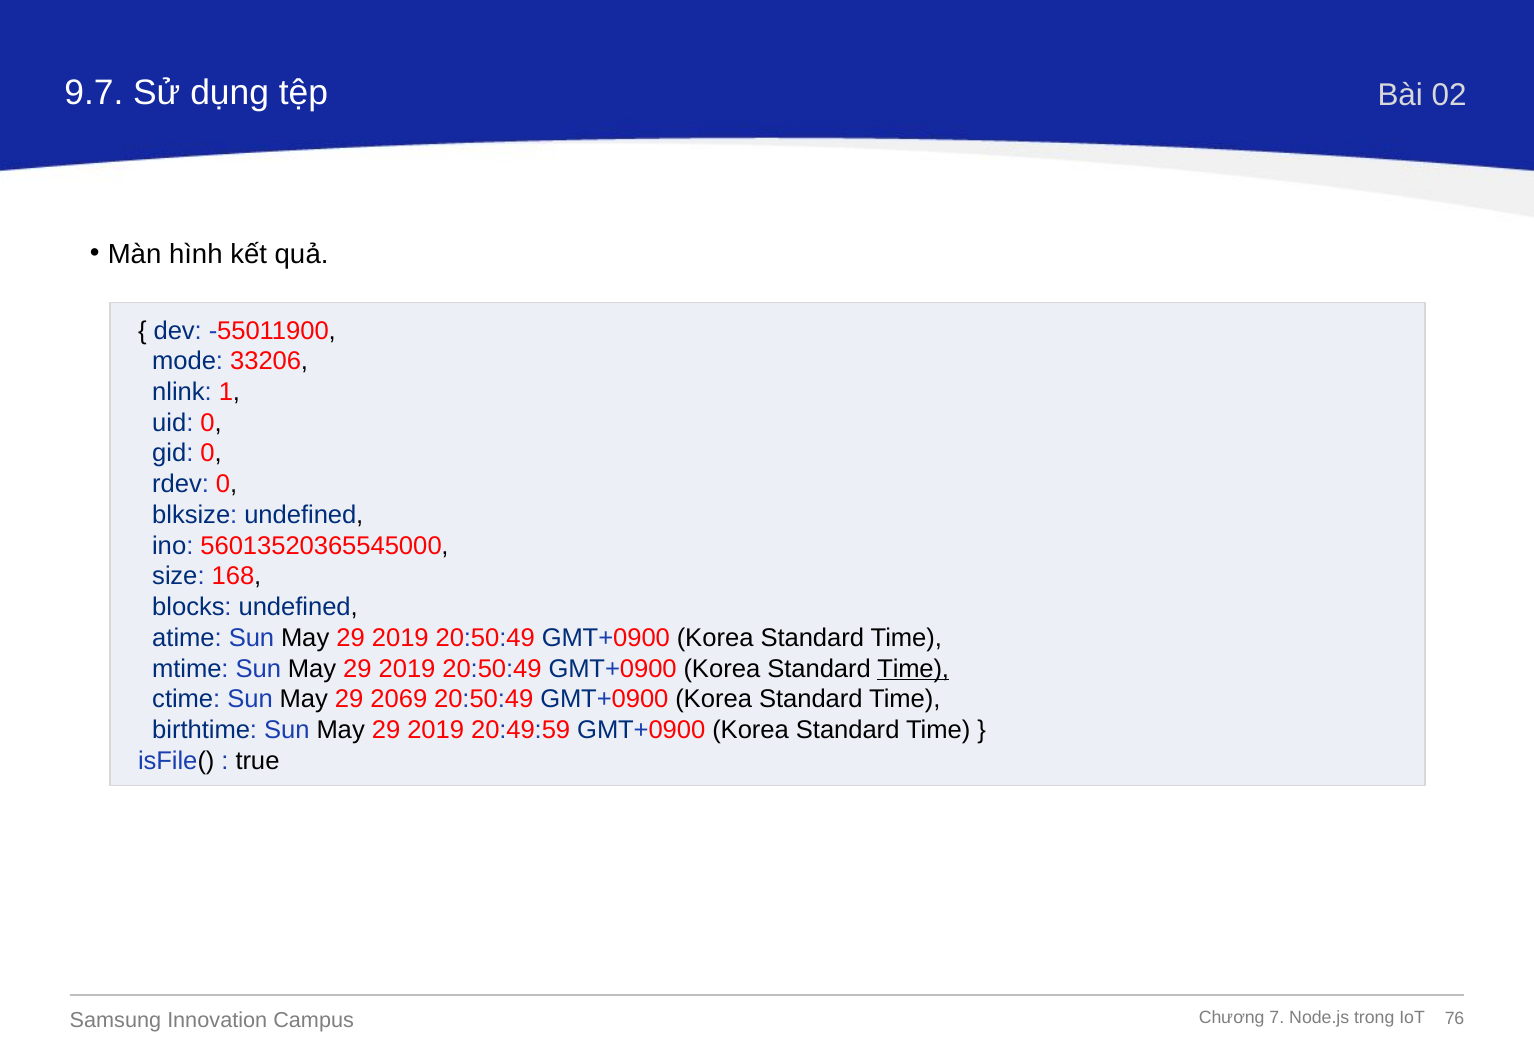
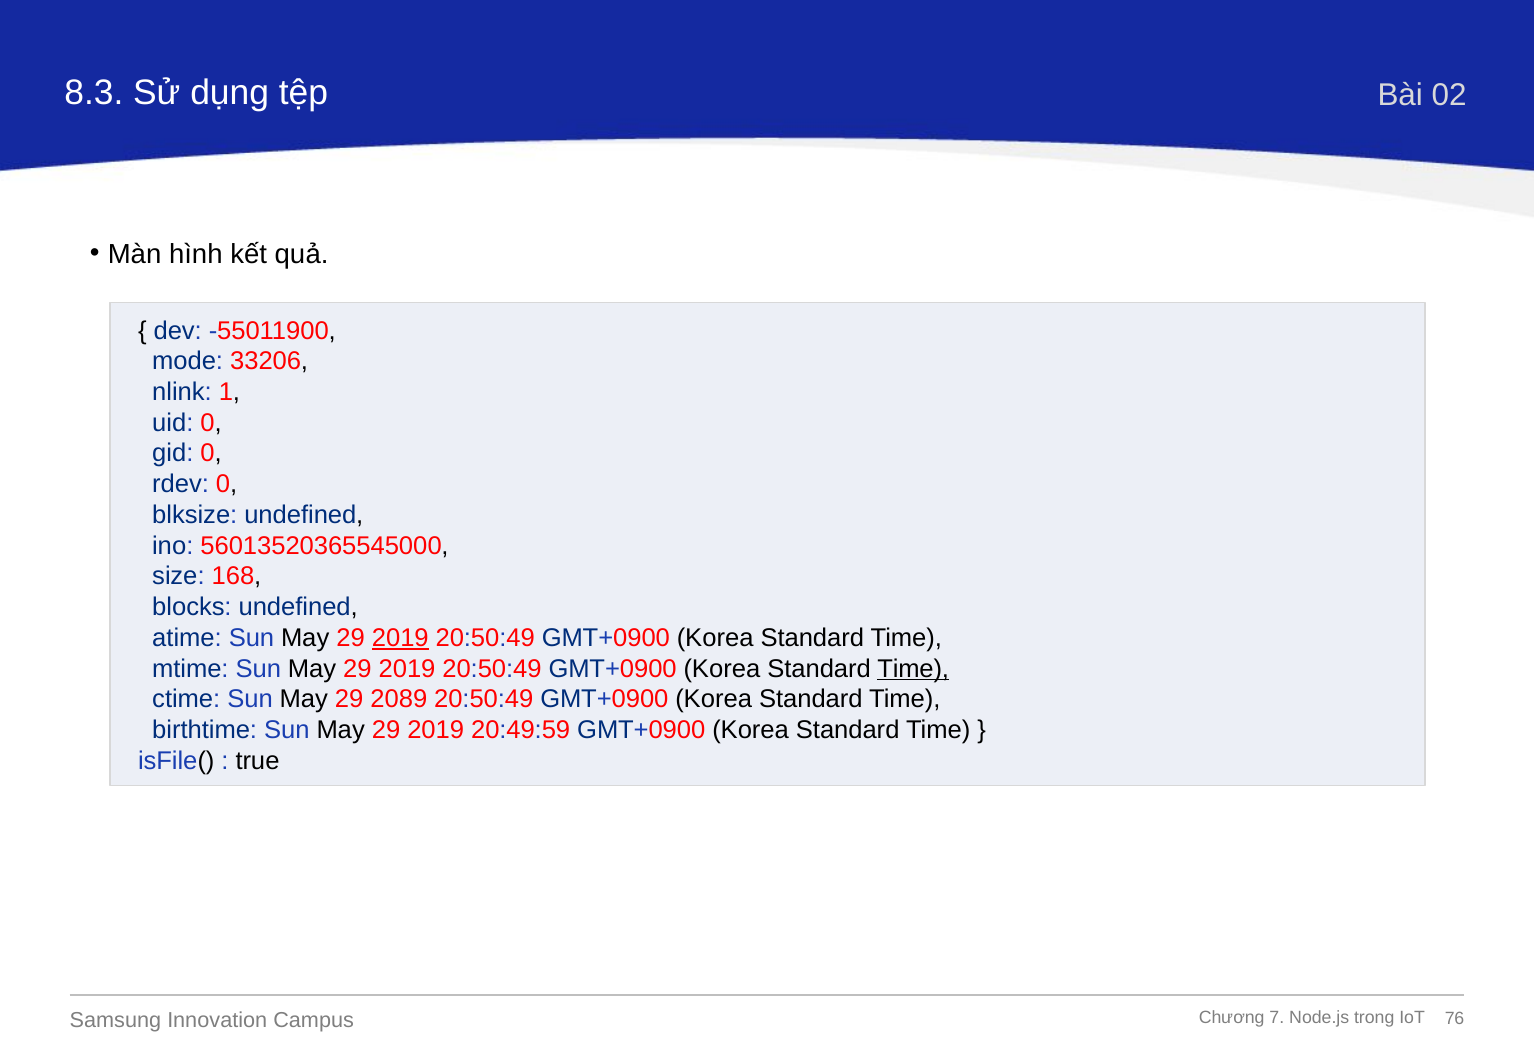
9.7: 9.7 -> 8.3 (94, 93)
2019 underline: none -> present (400, 638)
2069: 2069 -> 2089 (399, 699)
